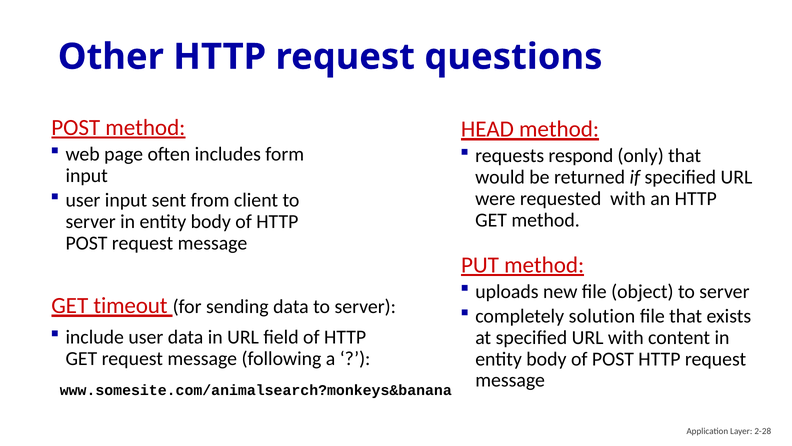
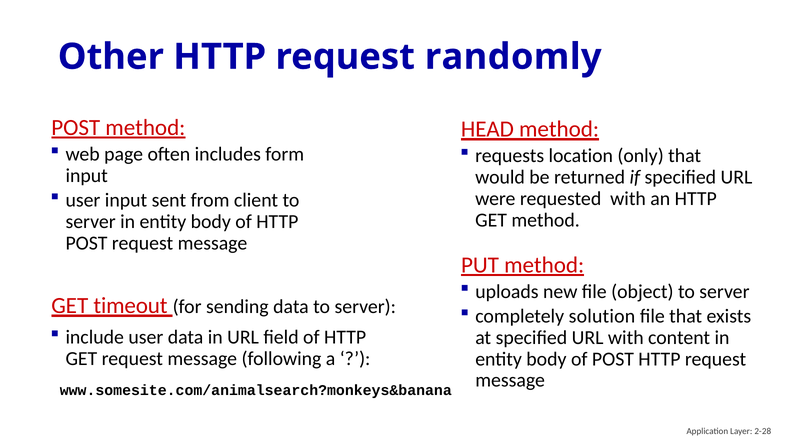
questions: questions -> randomly (513, 57)
respond: respond -> location (581, 156)
